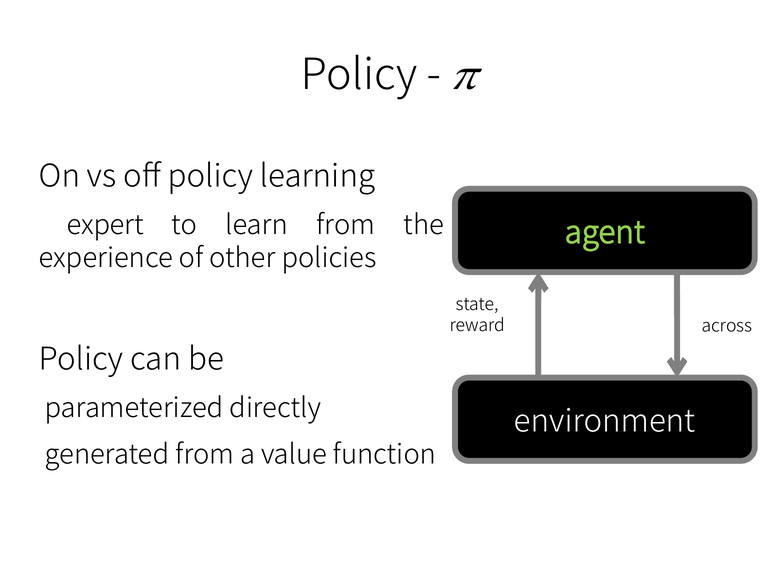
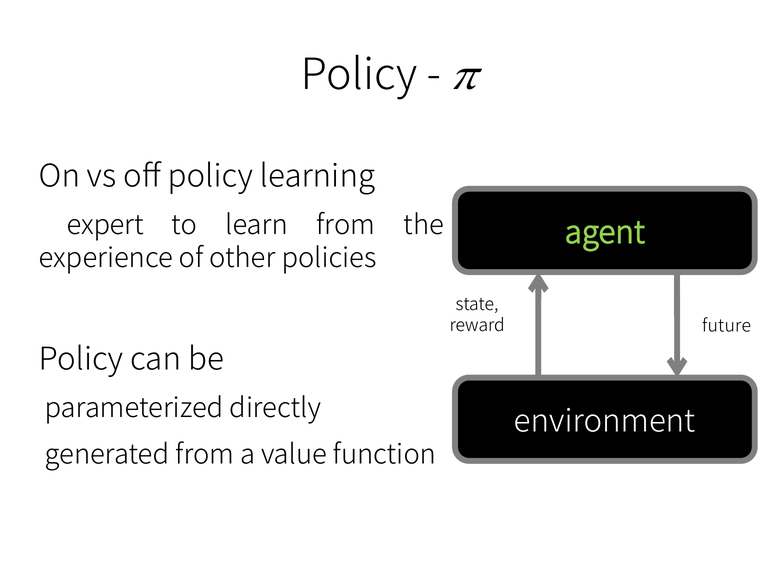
across: across -> future (727, 326)
